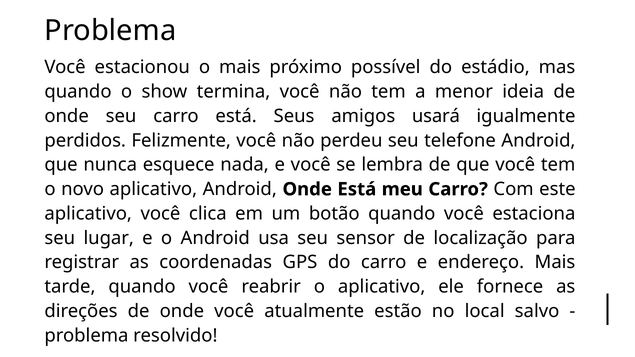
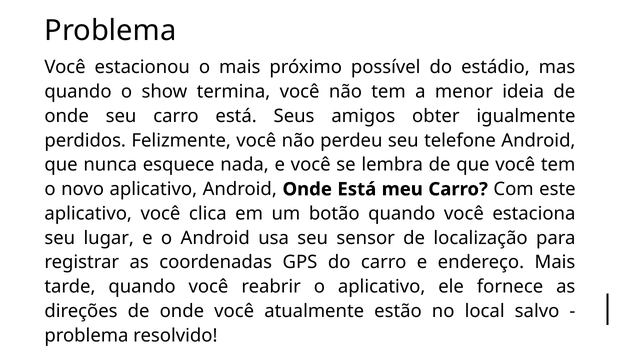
usará: usará -> obter (436, 116)
